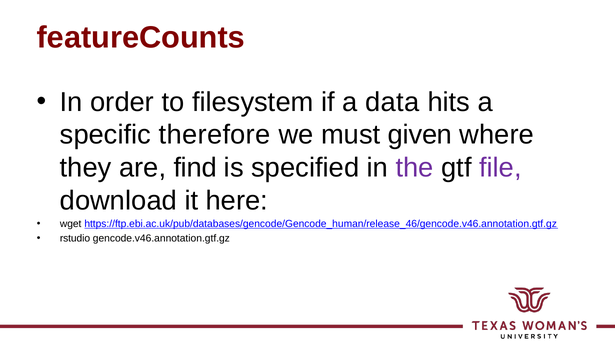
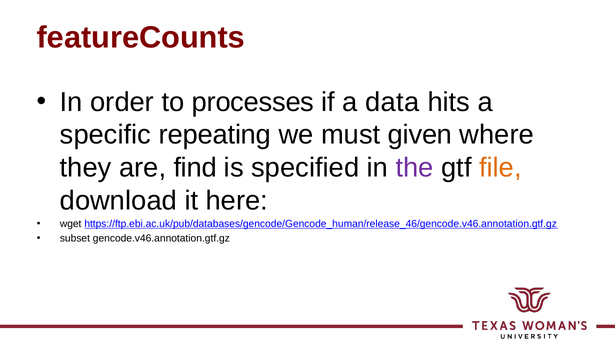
filesystem: filesystem -> processes (253, 102)
therefore: therefore -> repeating (215, 135)
file colour: purple -> orange (501, 168)
rstudio: rstudio -> subset (75, 238)
